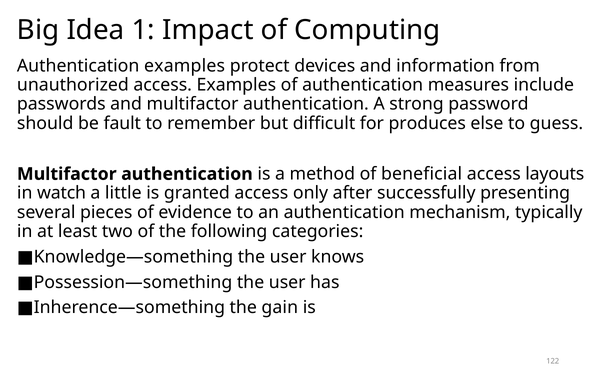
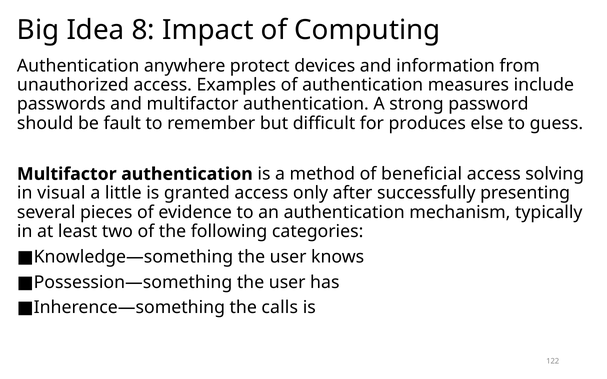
1: 1 -> 8 (143, 30)
Authentication examples: examples -> anywhere (185, 66)
layouts: layouts -> solving (555, 174)
watch: watch -> visual (61, 193)
gain: gain -> calls (280, 308)
